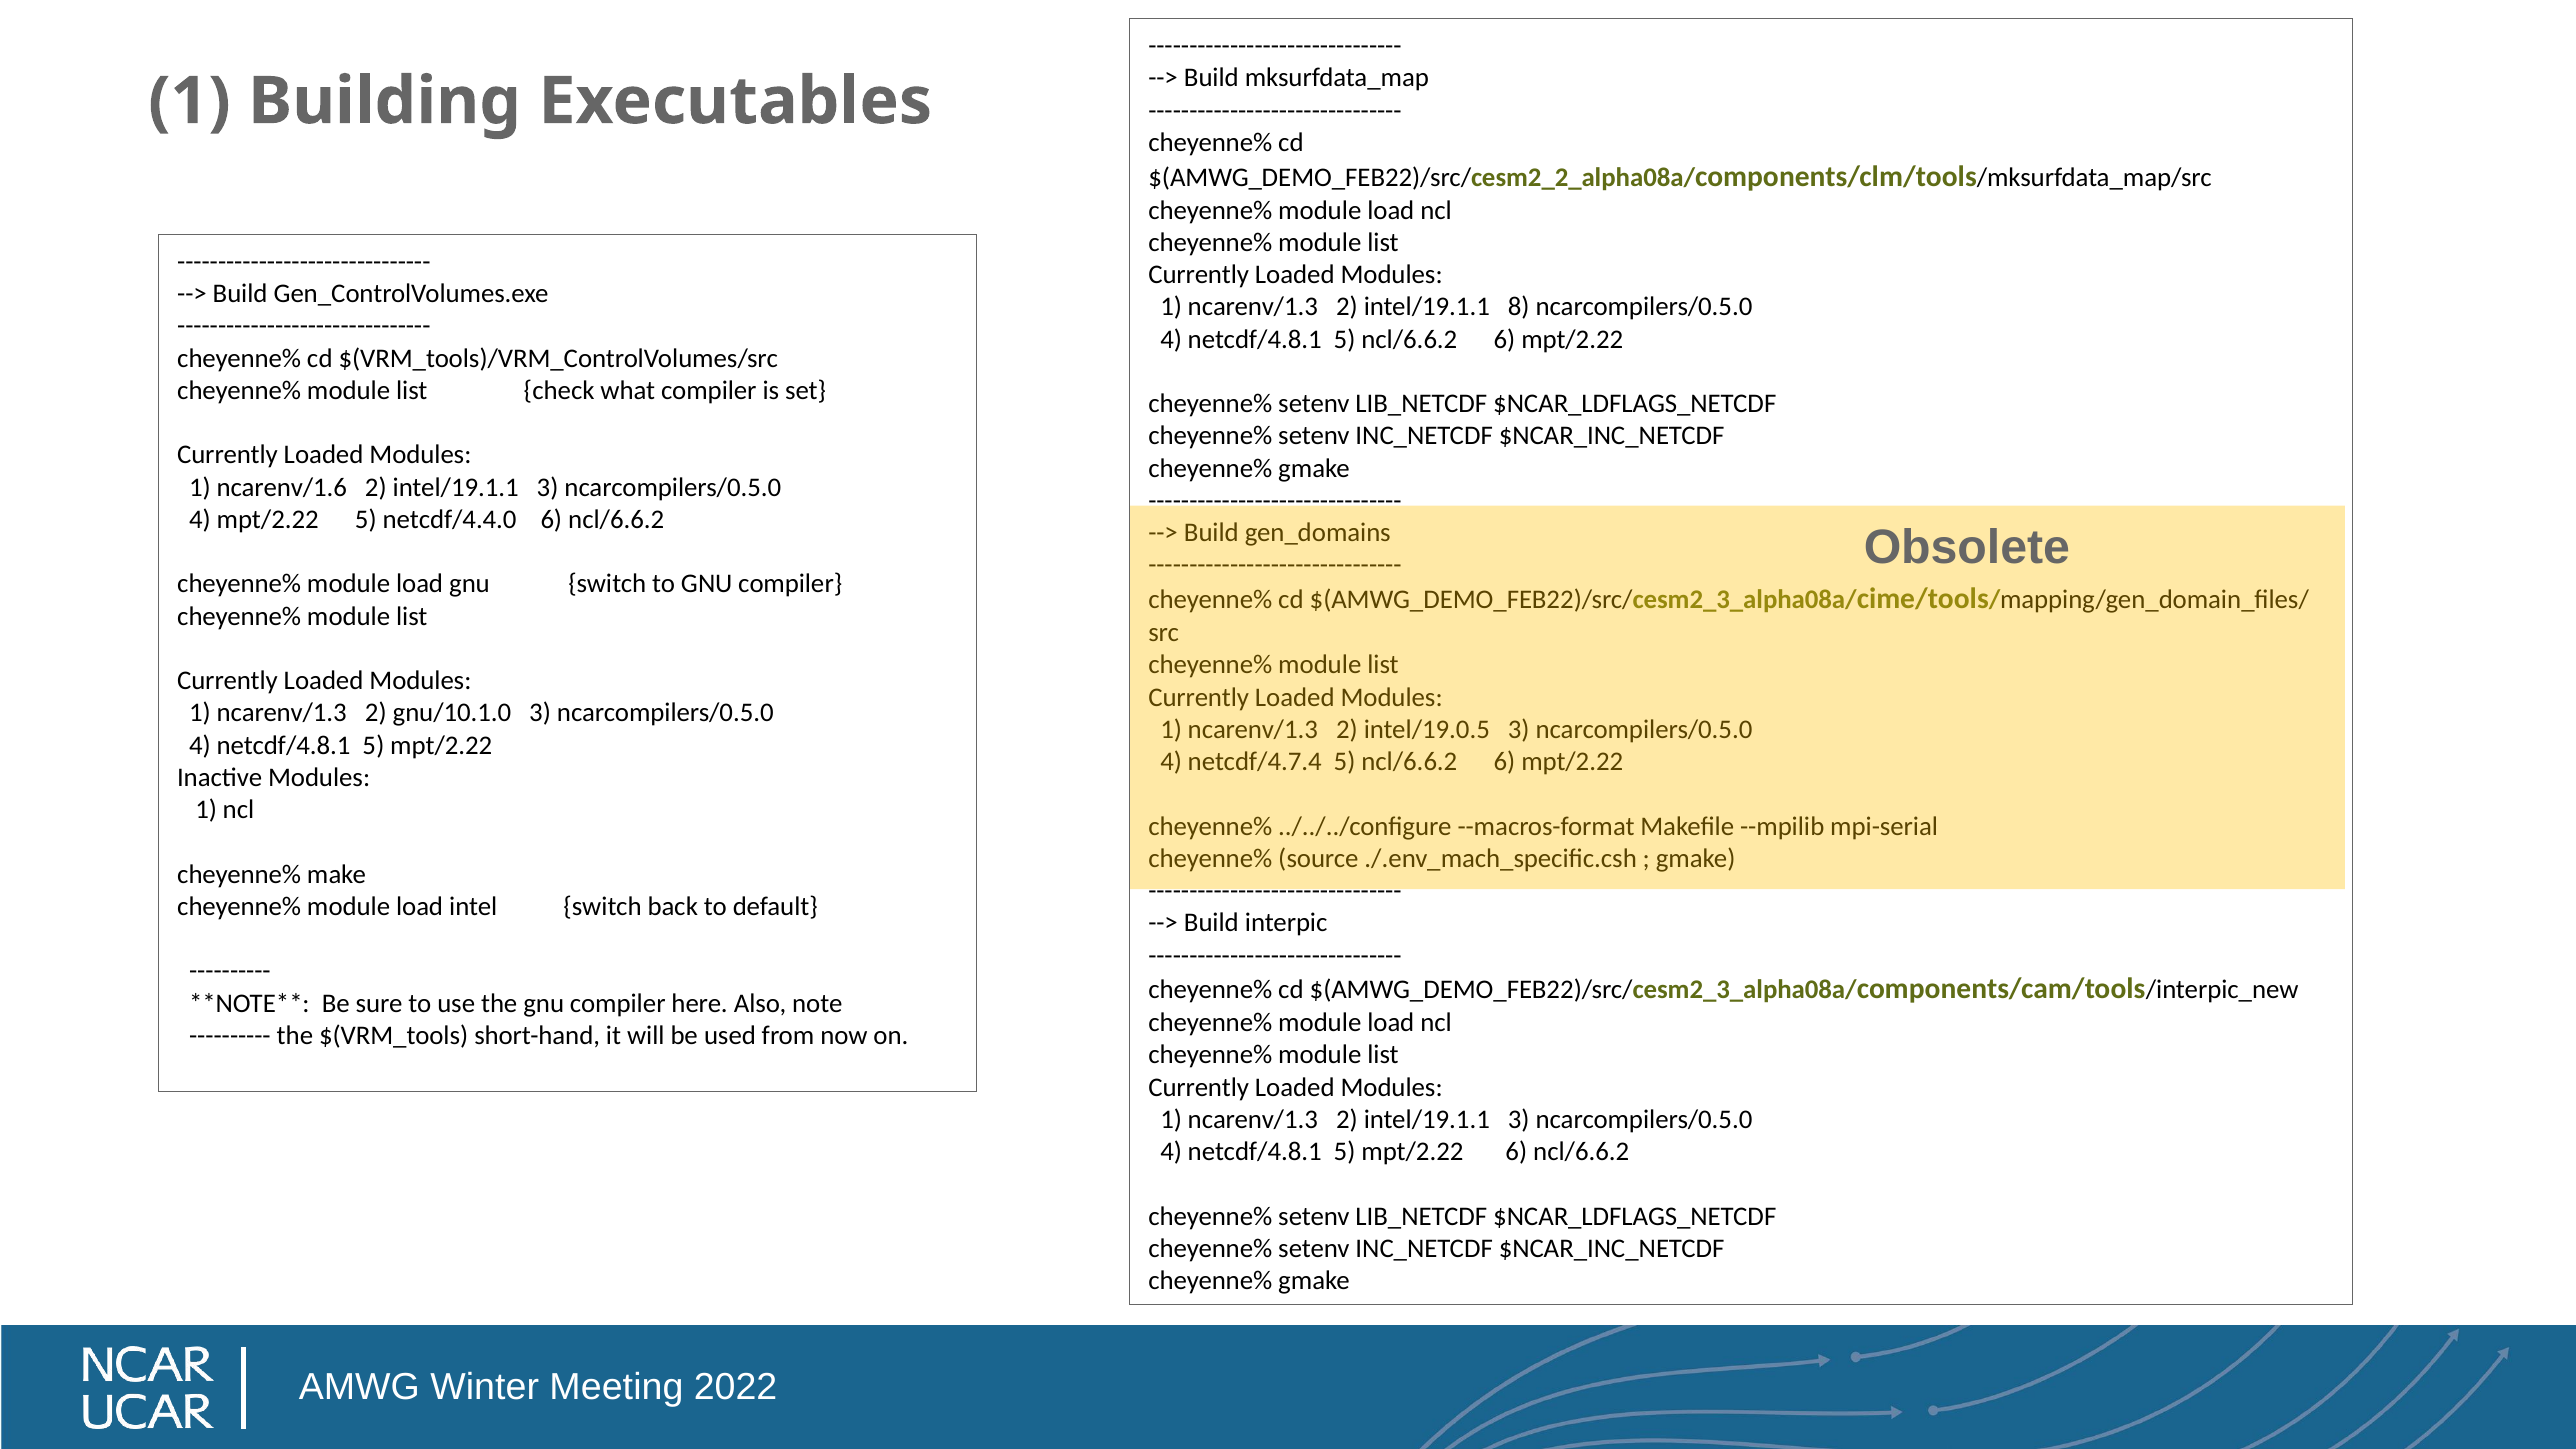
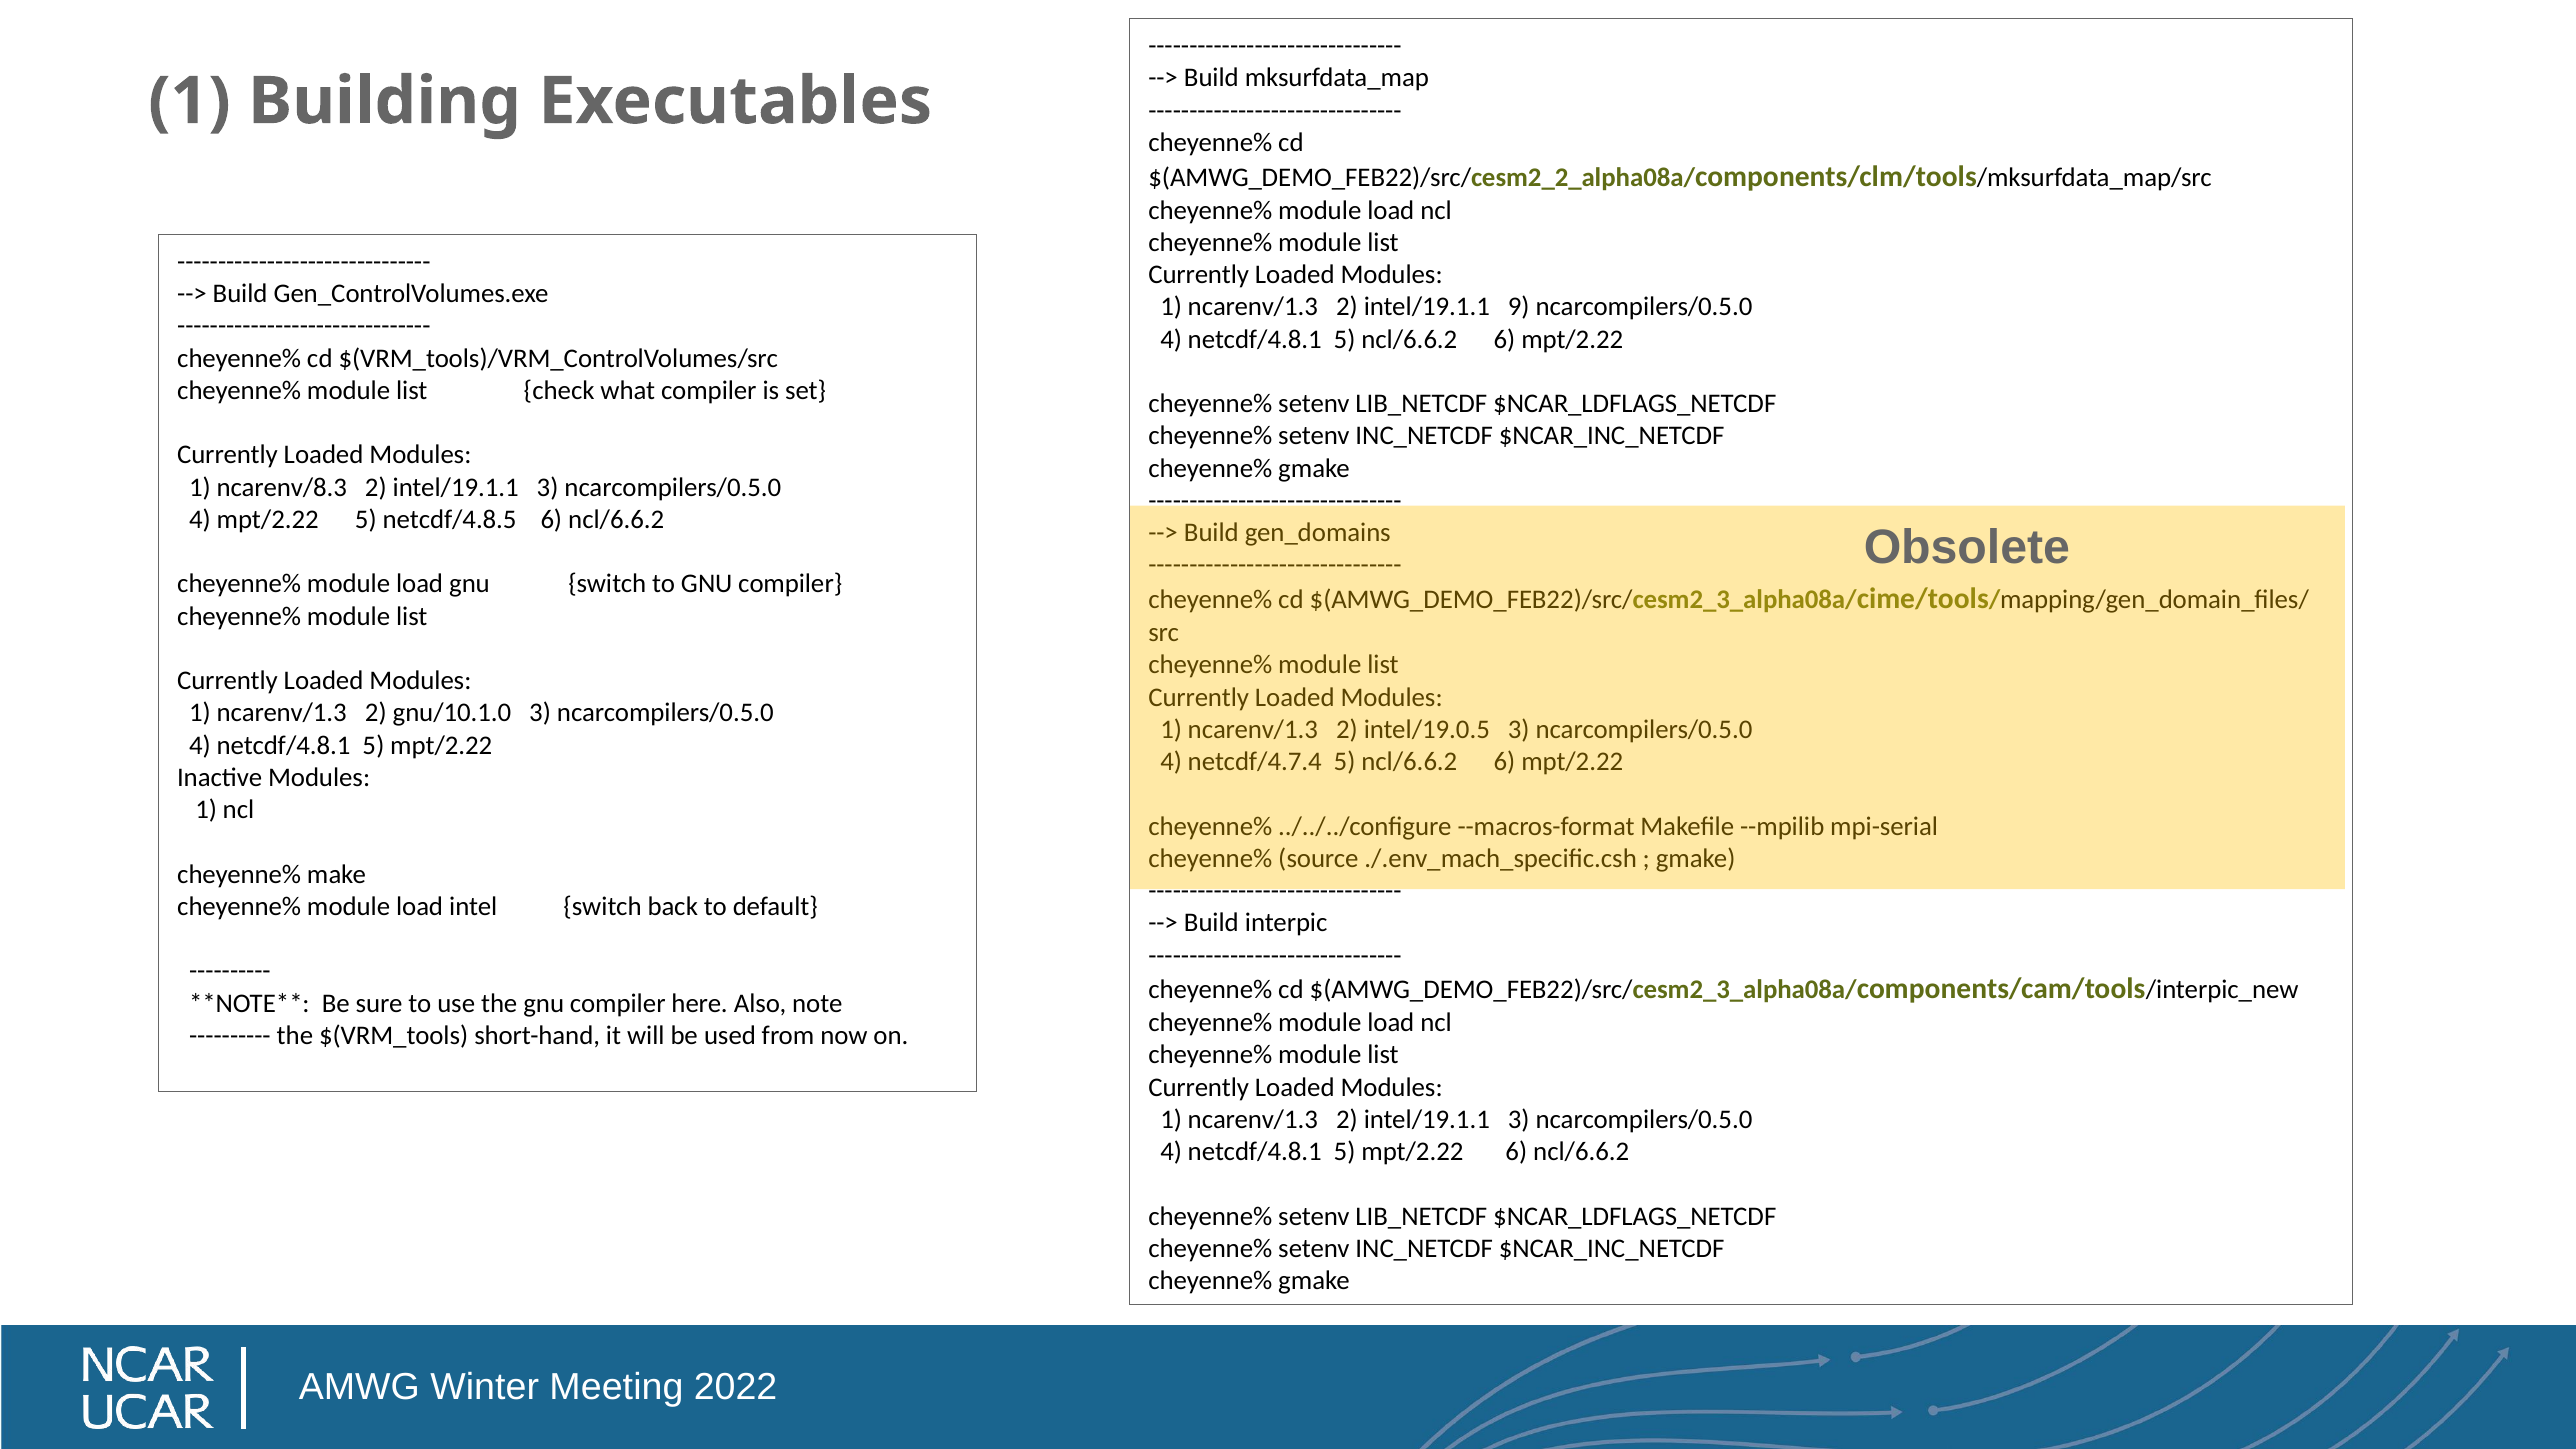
8: 8 -> 9 (1519, 307)
ncarenv/1.6: ncarenv/1.6 -> ncarenv/8.3 (282, 487)
netcdf/4.4.0: netcdf/4.4.0 -> netcdf/4.8.5 (450, 520)
